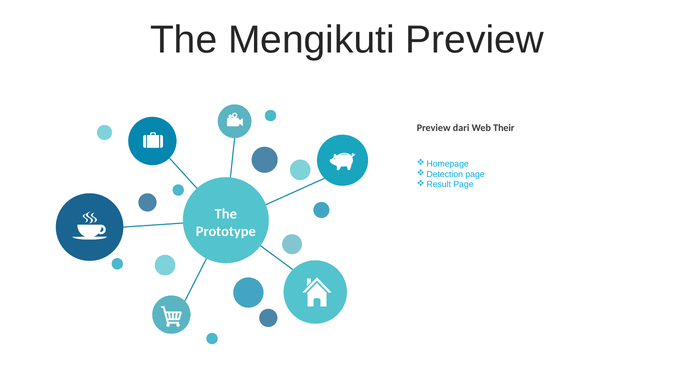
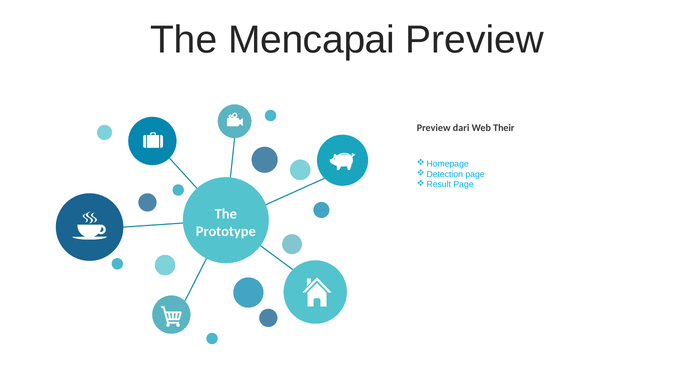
Mengikuti: Mengikuti -> Mencapai (312, 40)
